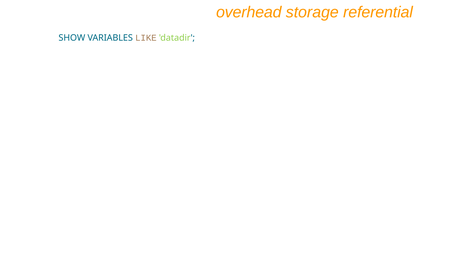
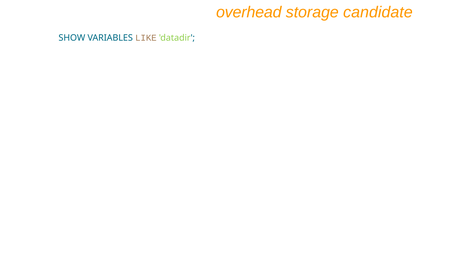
referential: referential -> candidate (378, 12)
